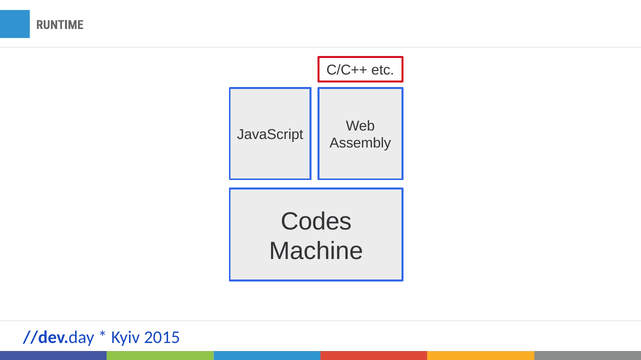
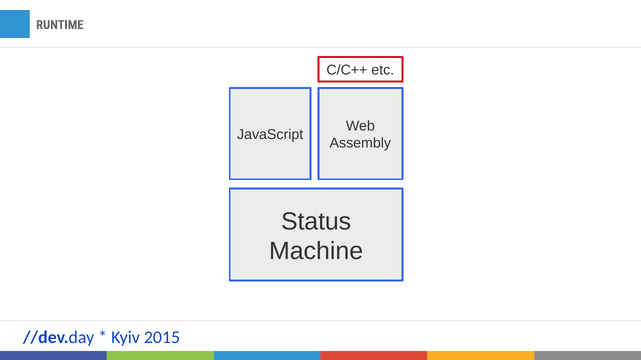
Codes: Codes -> Status (316, 222)
